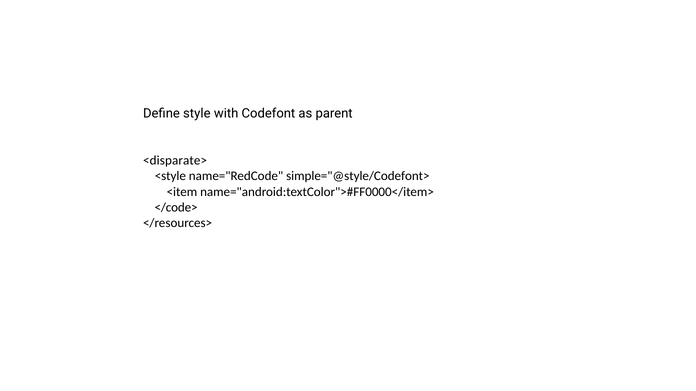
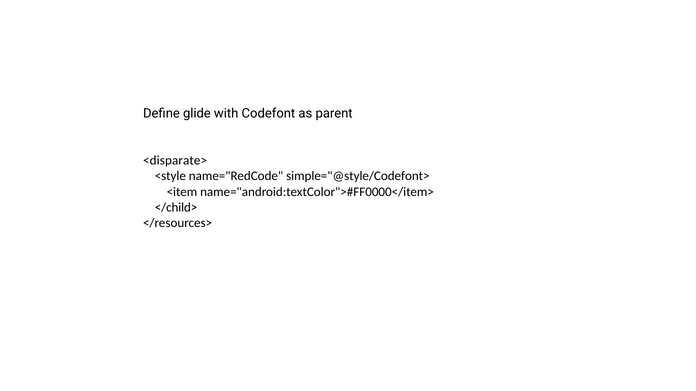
style: style -> glide (197, 114)
</code>: </code> -> </child> (176, 208)
